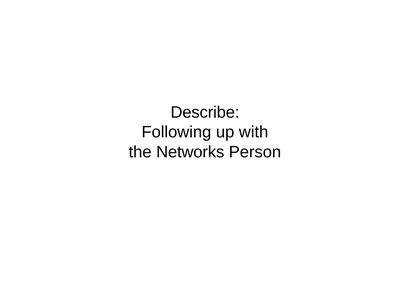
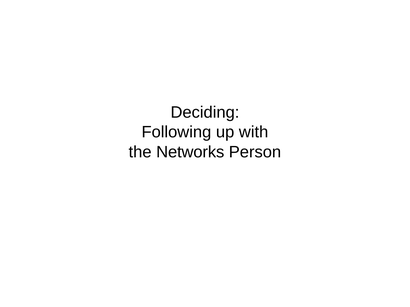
Describe: Describe -> Deciding (205, 113)
